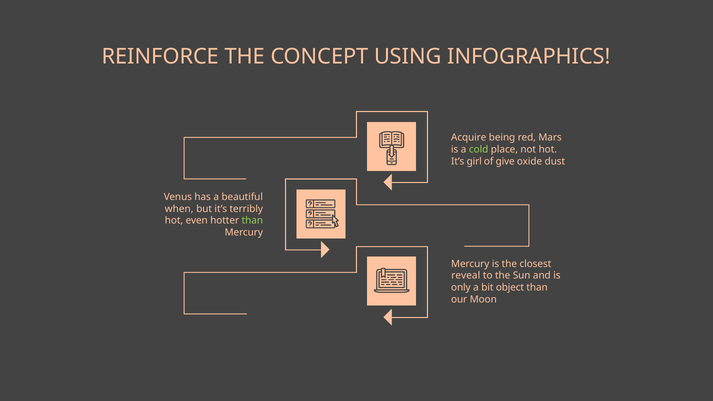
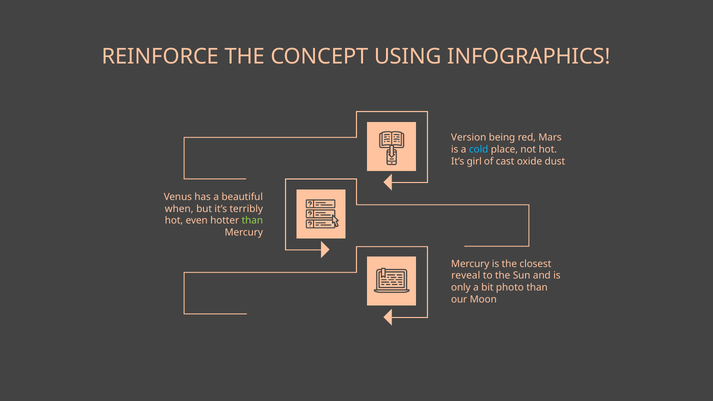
Acquire: Acquire -> Version (469, 138)
cold colour: light green -> light blue (479, 149)
give: give -> cast (505, 161)
object: object -> photo (510, 288)
